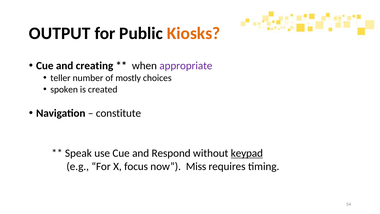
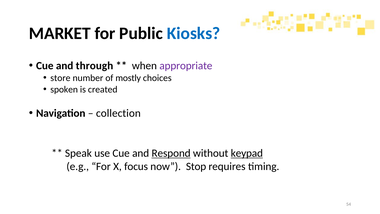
OUTPUT: OUTPUT -> MARKET (60, 33)
Kiosks colour: orange -> blue (194, 33)
creating: creating -> through (95, 66)
teller: teller -> store (60, 78)
constitute: constitute -> collection (118, 113)
Respond underline: none -> present (171, 153)
Miss: Miss -> Stop (196, 166)
